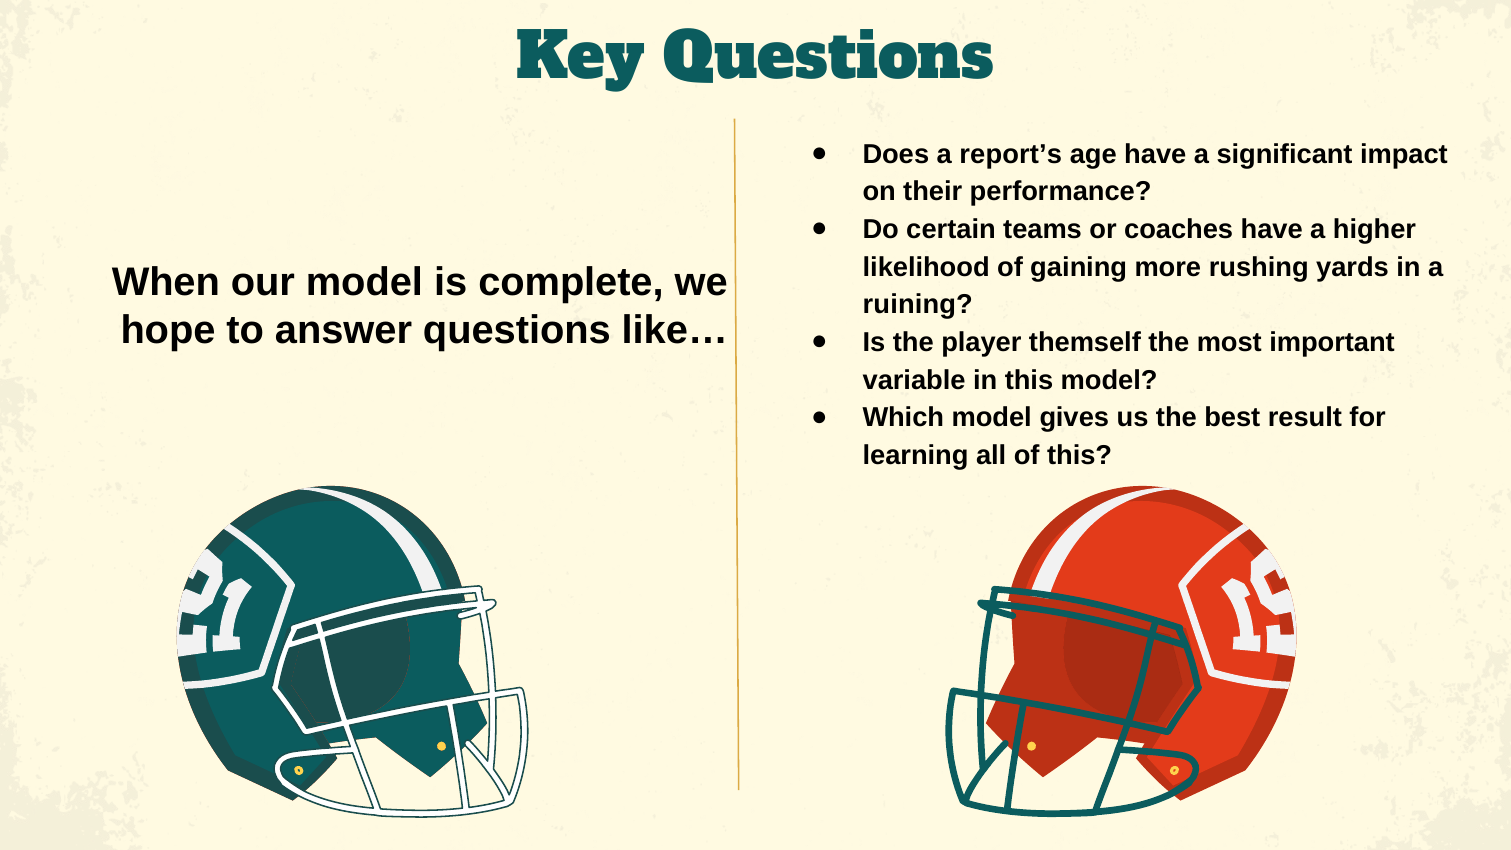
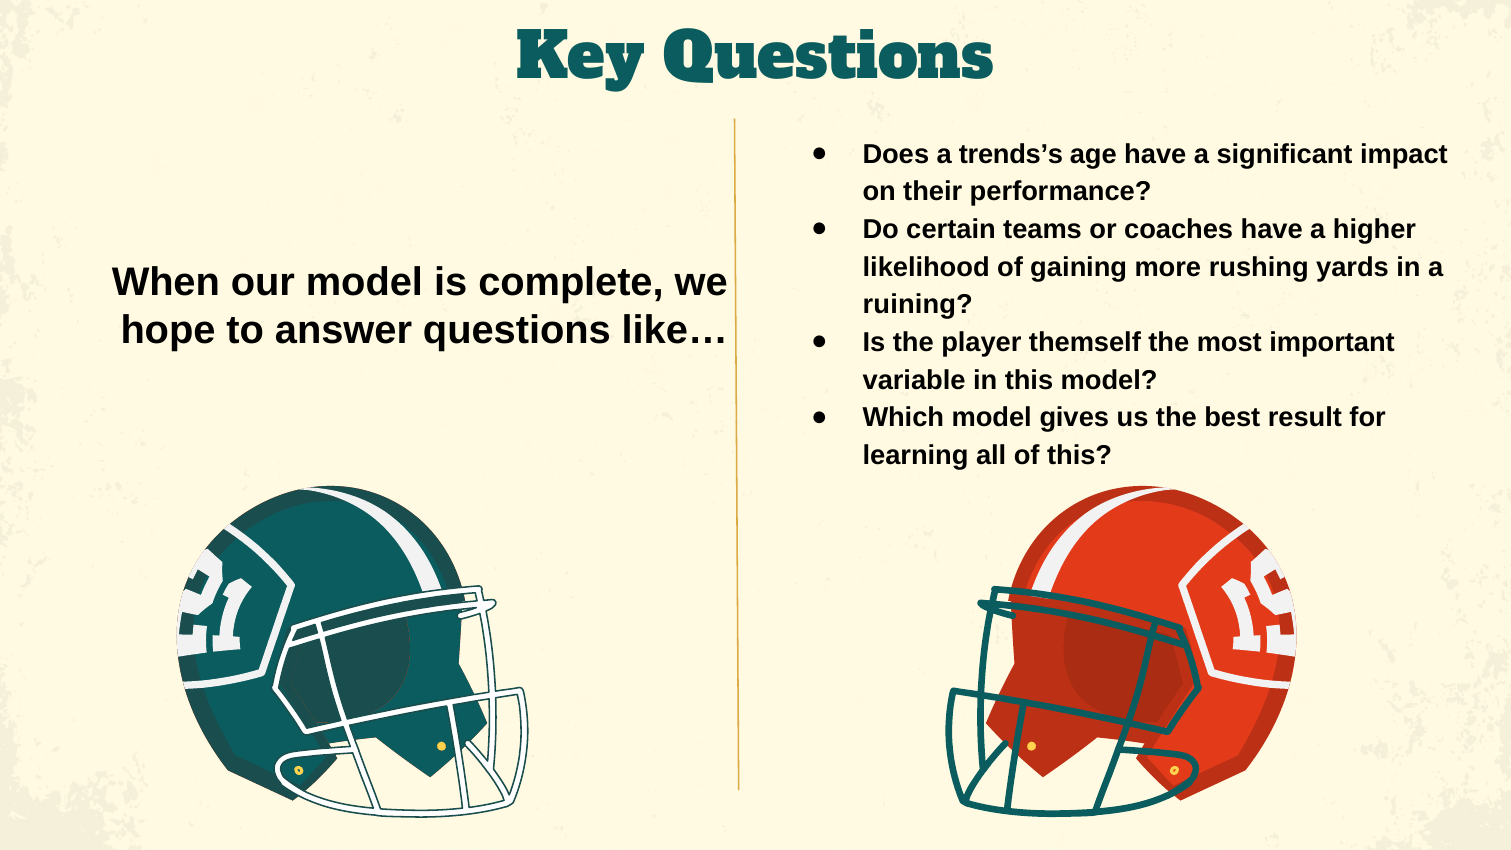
report’s: report’s -> trends’s (1011, 154)
